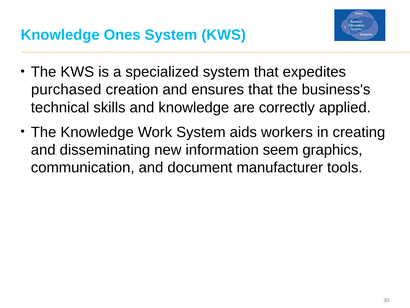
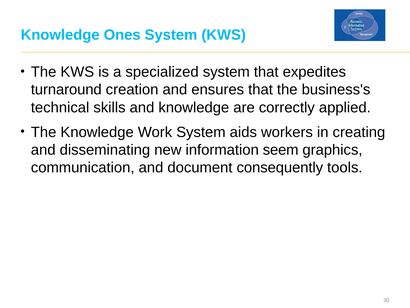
purchased: purchased -> turnaround (66, 90)
manufacturer: manufacturer -> consequently (280, 167)
